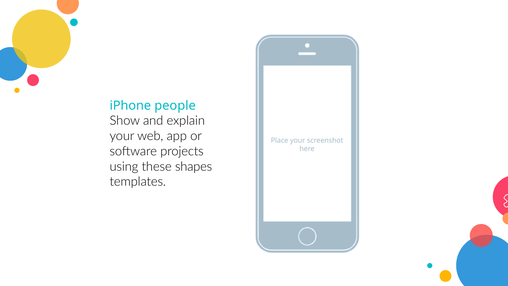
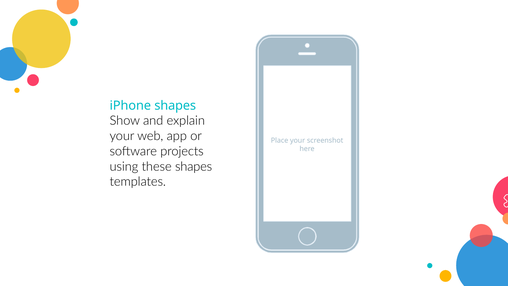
iPhone people: people -> shapes (175, 105)
